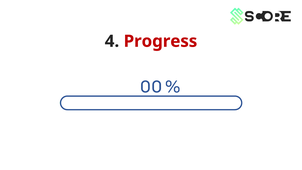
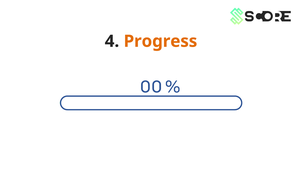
Progress colour: red -> orange (160, 41)
